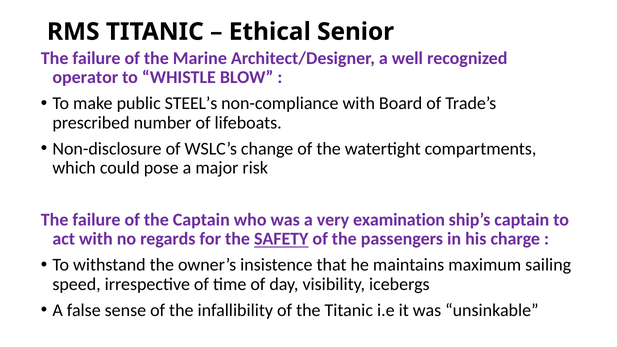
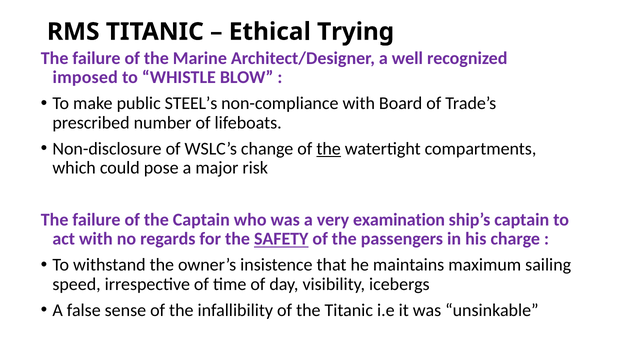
Senior: Senior -> Trying (356, 32)
operator: operator -> imposed (85, 78)
the underline: none -> present (329, 149)
